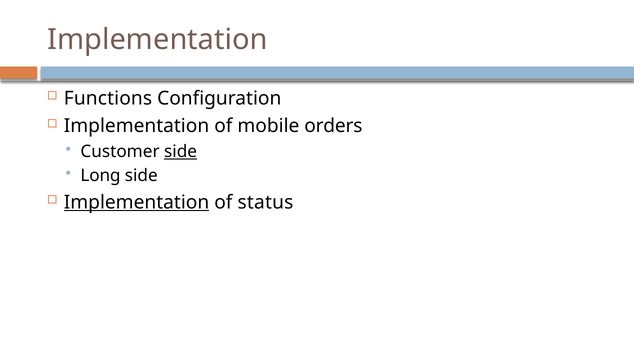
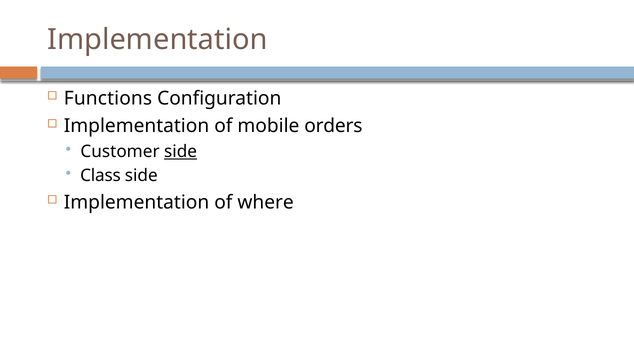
Long: Long -> Class (101, 176)
Implementation underline: present -> none (137, 202)
status: status -> where (266, 202)
